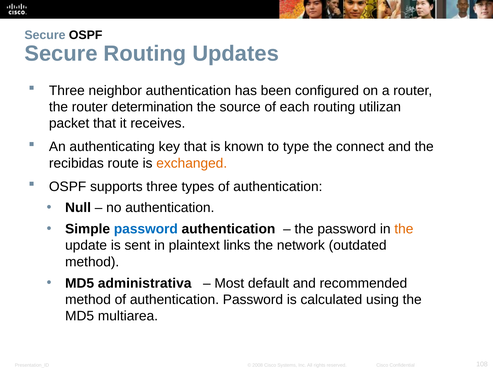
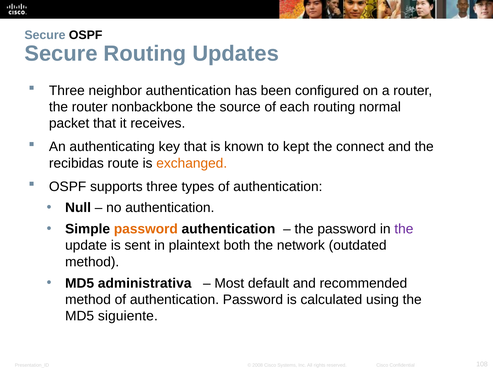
determination: determination -> nonbackbone (152, 107)
utilizan: utilizan -> normal (380, 107)
type: type -> kept (296, 147)
password colour: blue -> orange (146, 229)
the colour: orange -> purple (404, 229)
links: links -> both (237, 245)
multiarea: multiarea -> siguiente (128, 316)
